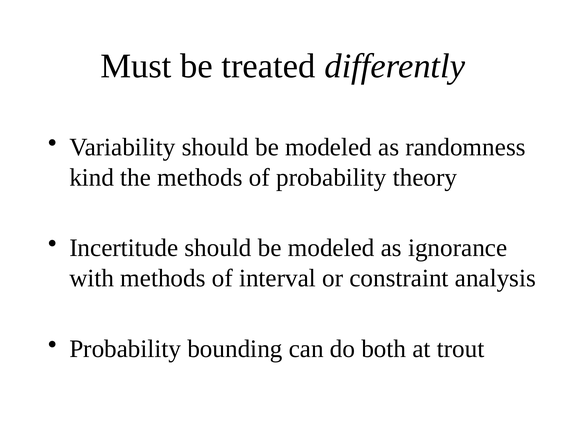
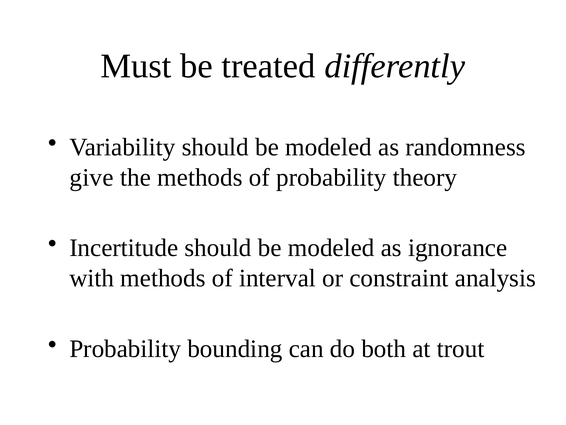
kind: kind -> give (92, 177)
